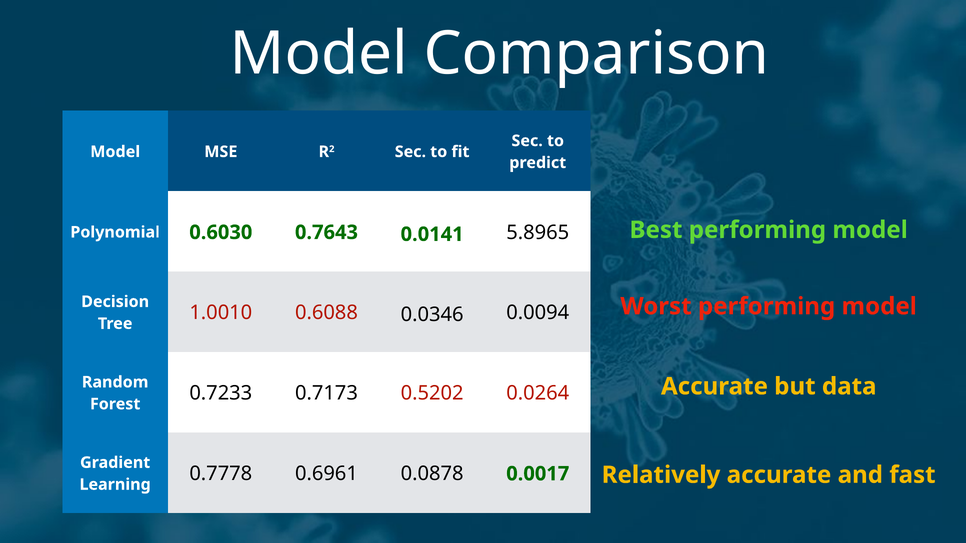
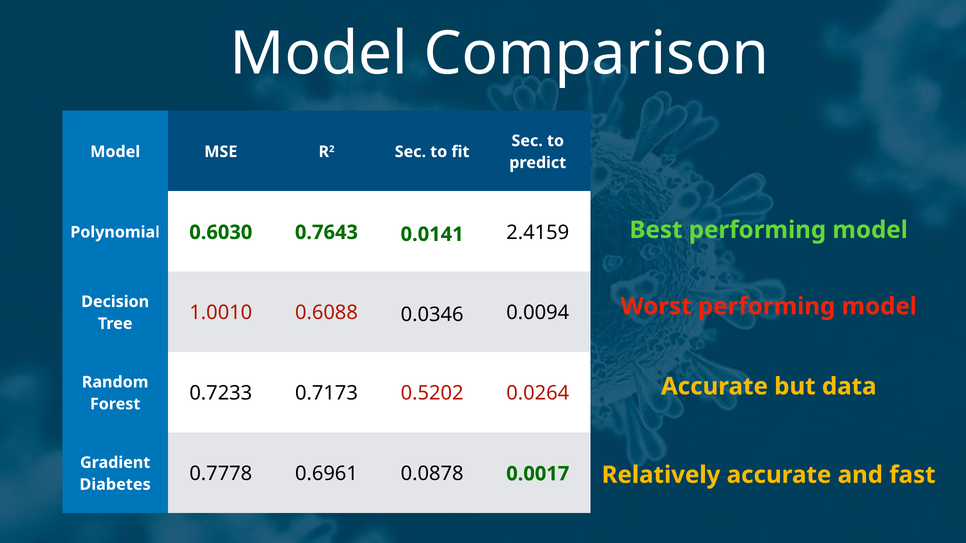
5.8965: 5.8965 -> 2.4159 (538, 233)
Learning: Learning -> Diabetes (115, 485)
